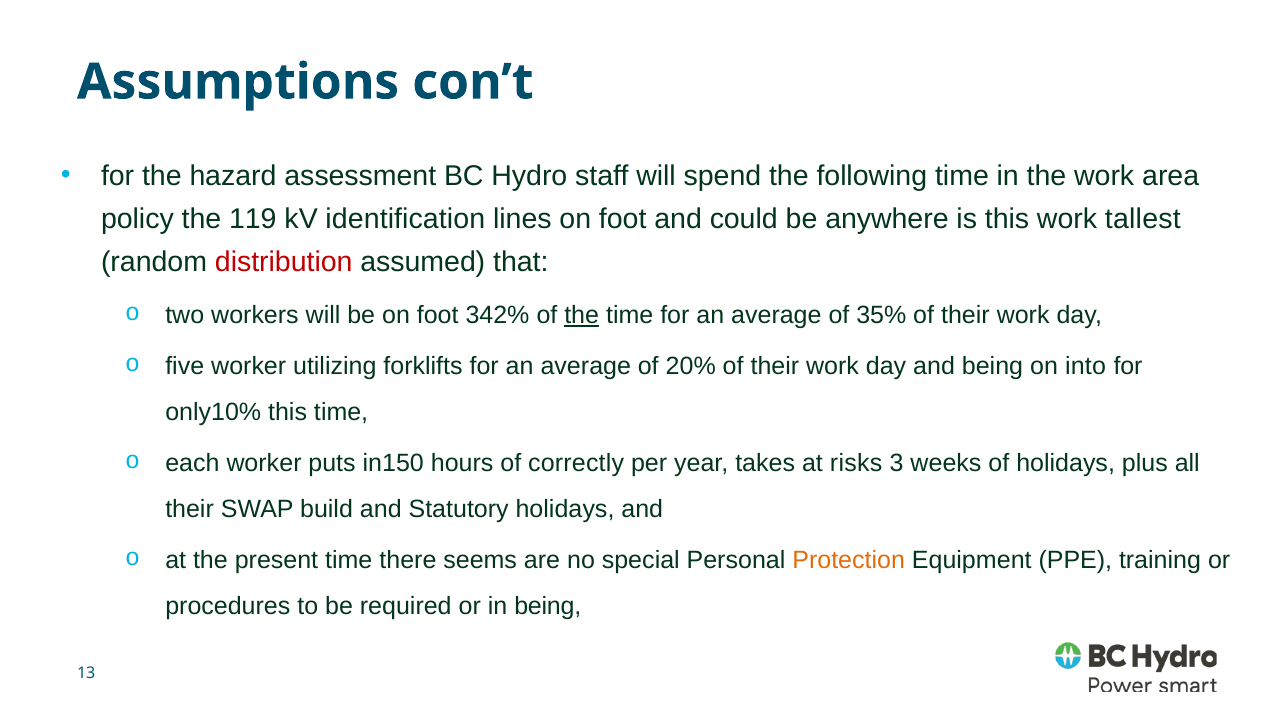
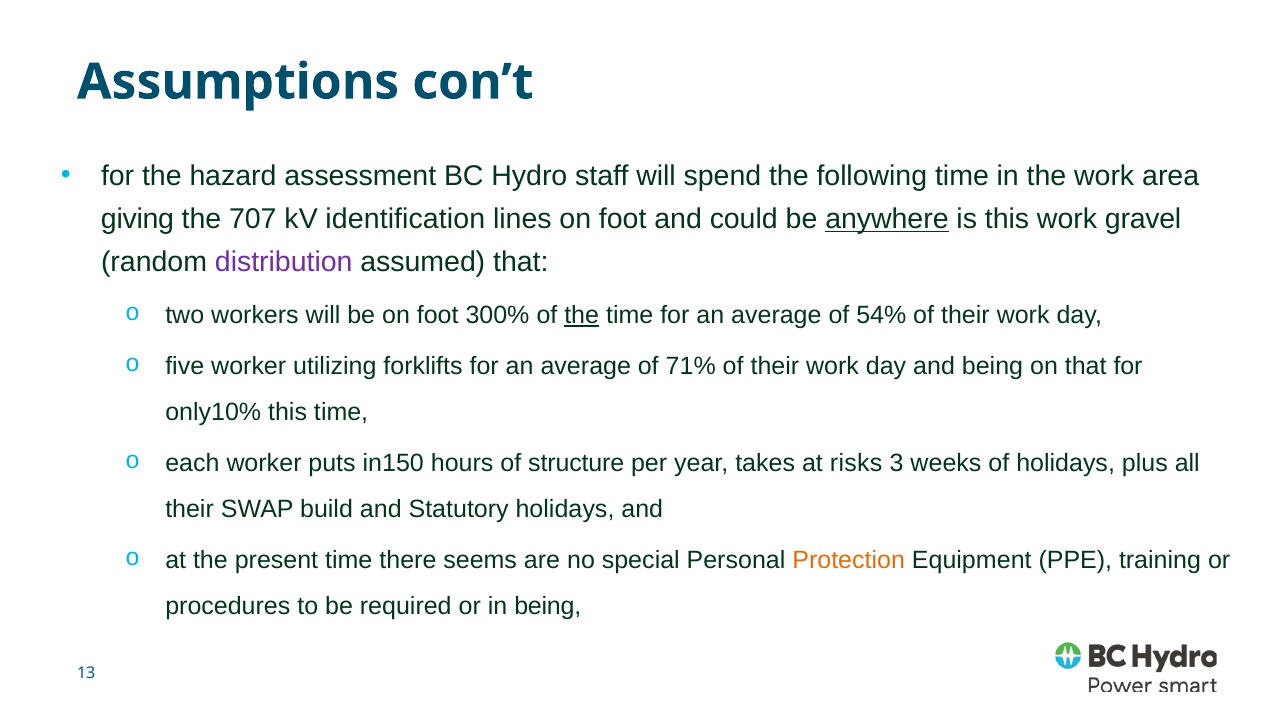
policy: policy -> giving (138, 219)
119: 119 -> 707 (253, 219)
anywhere underline: none -> present (887, 219)
tallest: tallest -> gravel (1143, 219)
distribution colour: red -> purple (284, 262)
342%: 342% -> 300% (498, 315)
35%: 35% -> 54% (881, 315)
20%: 20% -> 71% (691, 366)
on into: into -> that (1086, 366)
correctly: correctly -> structure (576, 463)
